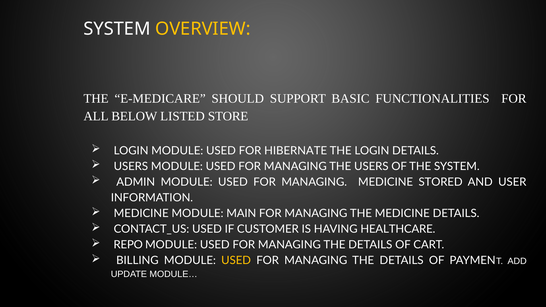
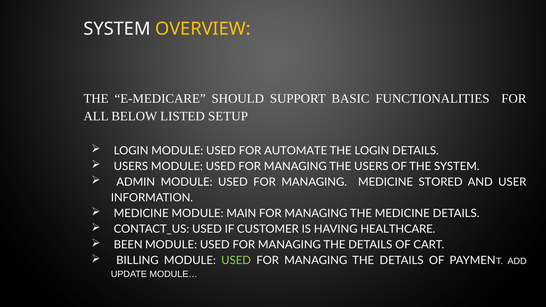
STORE: STORE -> SETUP (228, 116)
HIBERNATE: HIBERNATE -> AUTOMATE (296, 151)
REPO: REPO -> BEEN (128, 245)
USED colour: yellow -> light green (236, 261)
